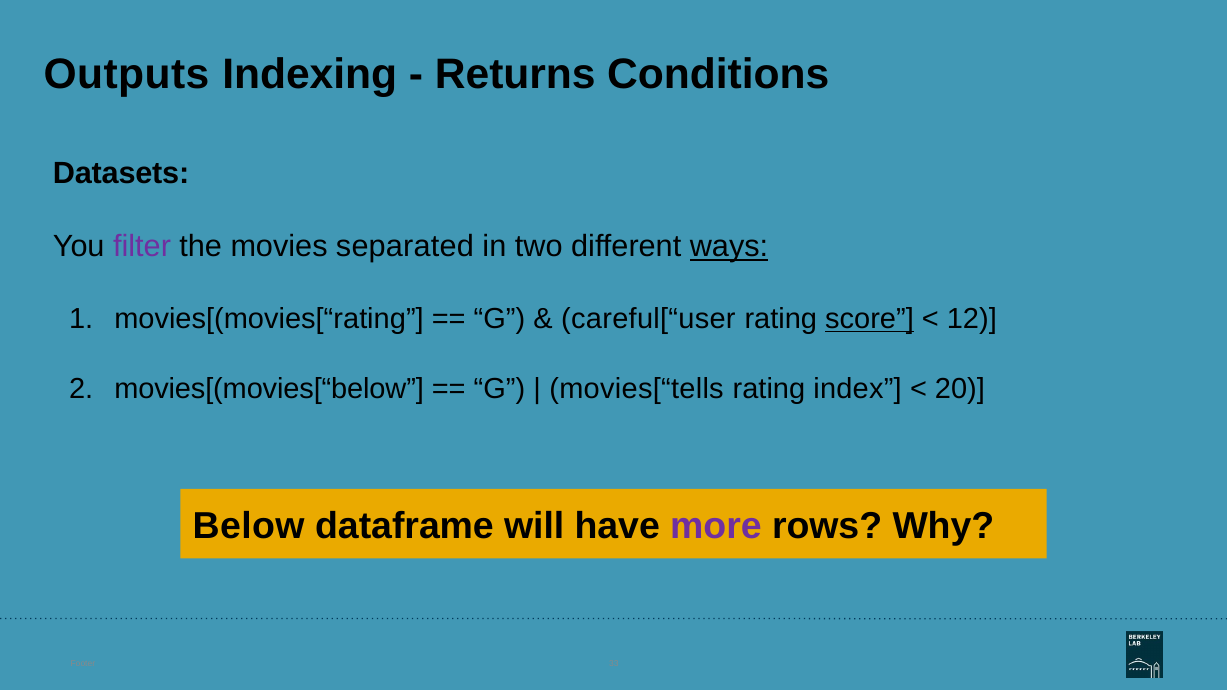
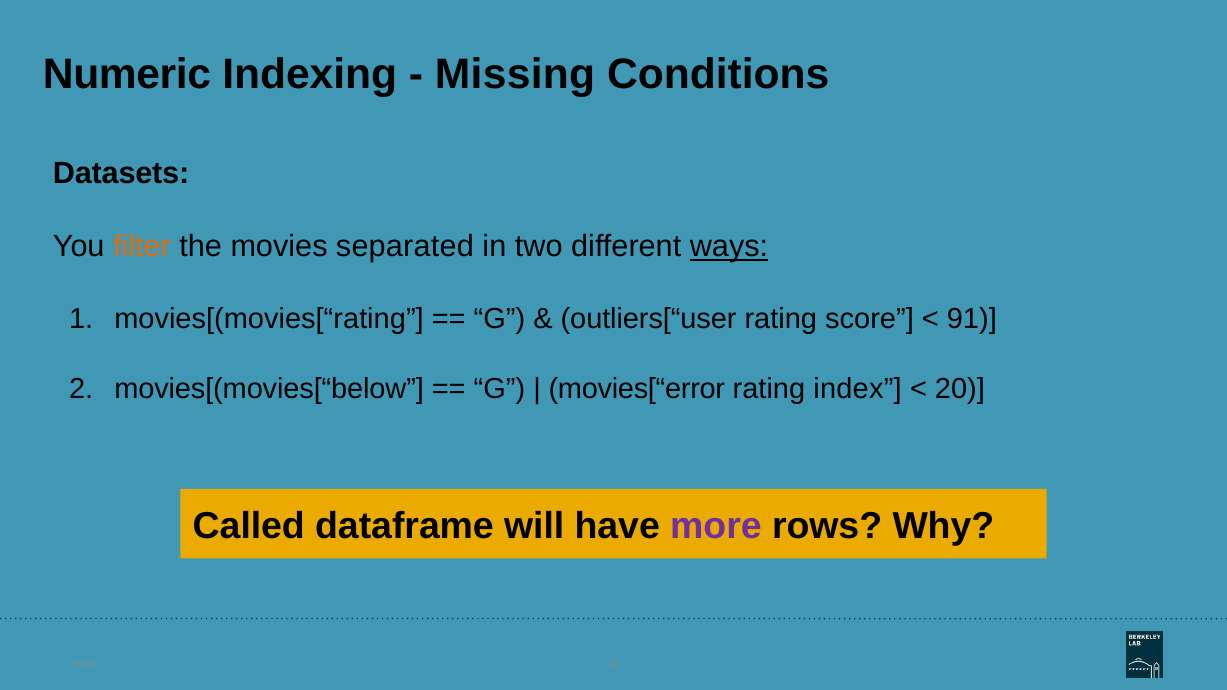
Outputs: Outputs -> Numeric (127, 74)
Returns: Returns -> Missing (515, 74)
filter colour: purple -> orange (142, 247)
careful[“user: careful[“user -> outliers[“user (649, 319)
score underline: present -> none (869, 319)
12: 12 -> 91 (972, 319)
movies[“tells: movies[“tells -> movies[“error (637, 389)
Below: Below -> Called (249, 526)
